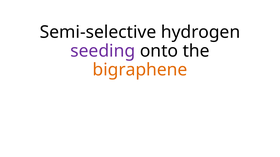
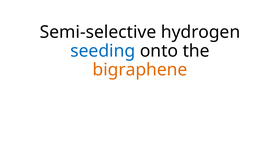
seeding colour: purple -> blue (103, 51)
